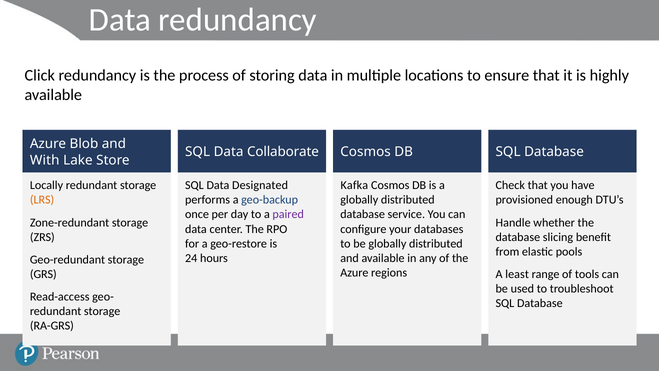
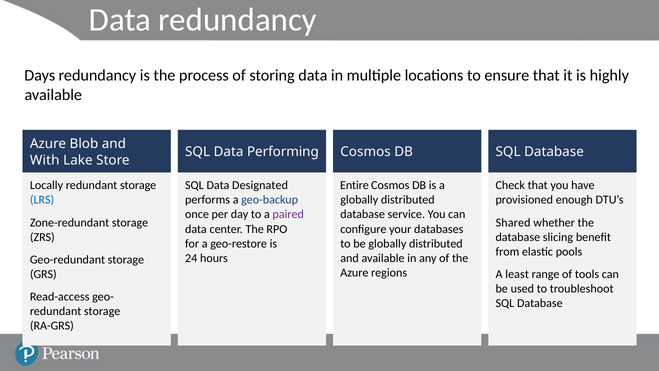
Click: Click -> Days (40, 75)
Collaborate: Collaborate -> Performing (283, 152)
Kafka: Kafka -> Entire (354, 185)
LRS colour: orange -> blue (42, 200)
Handle: Handle -> Shared (513, 222)
